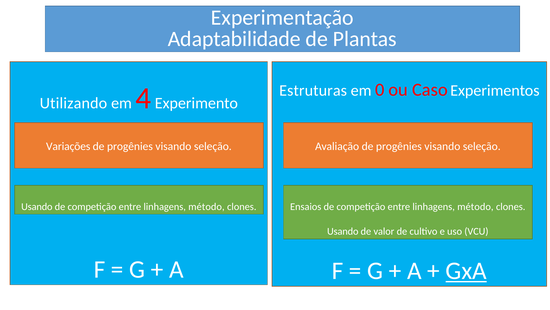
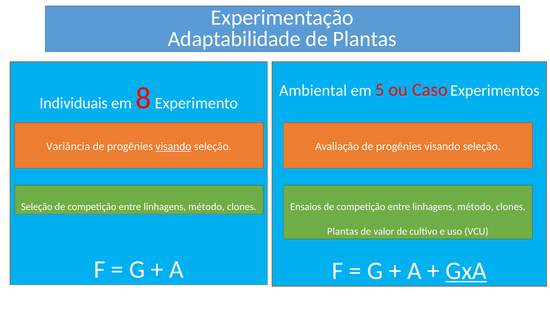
Estruturas: Estruturas -> Ambiental (313, 90)
0: 0 -> 5 (380, 90)
Utilizando: Utilizando -> Individuais (74, 103)
4: 4 -> 8 (143, 98)
Variações: Variações -> Variância (68, 146)
visando underline: none -> present (173, 146)
Usando: Usando -> Seleção (37, 206)
Usando: Usando -> Plantas (343, 231)
